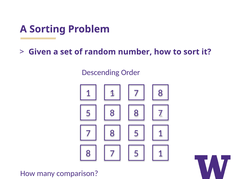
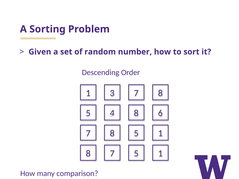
1 1: 1 -> 3 (112, 93)
5 8: 8 -> 4 (112, 113)
7: 7 -> 6 (160, 113)
